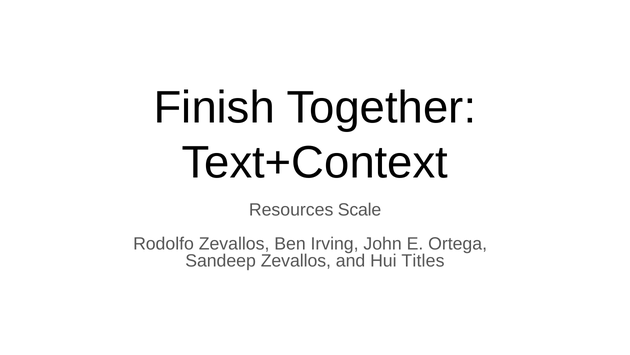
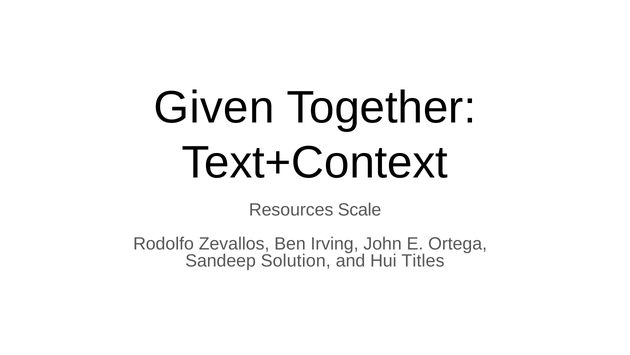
Finish: Finish -> Given (214, 108)
Sandeep Zevallos: Zevallos -> Solution (296, 260)
